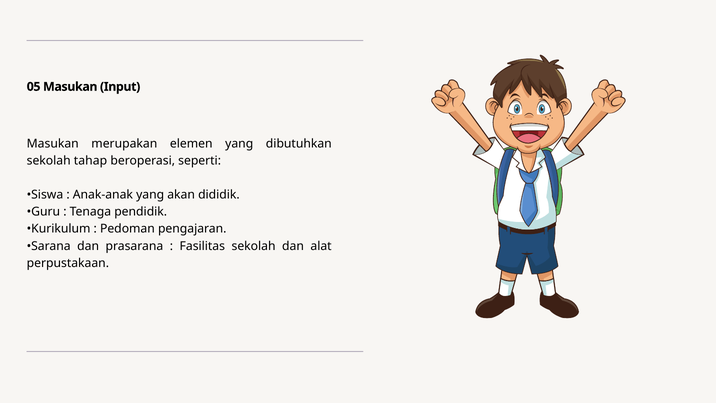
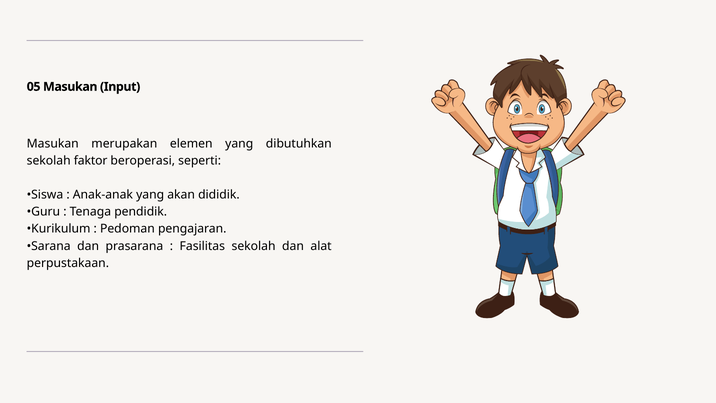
tahap: tahap -> faktor (91, 161)
